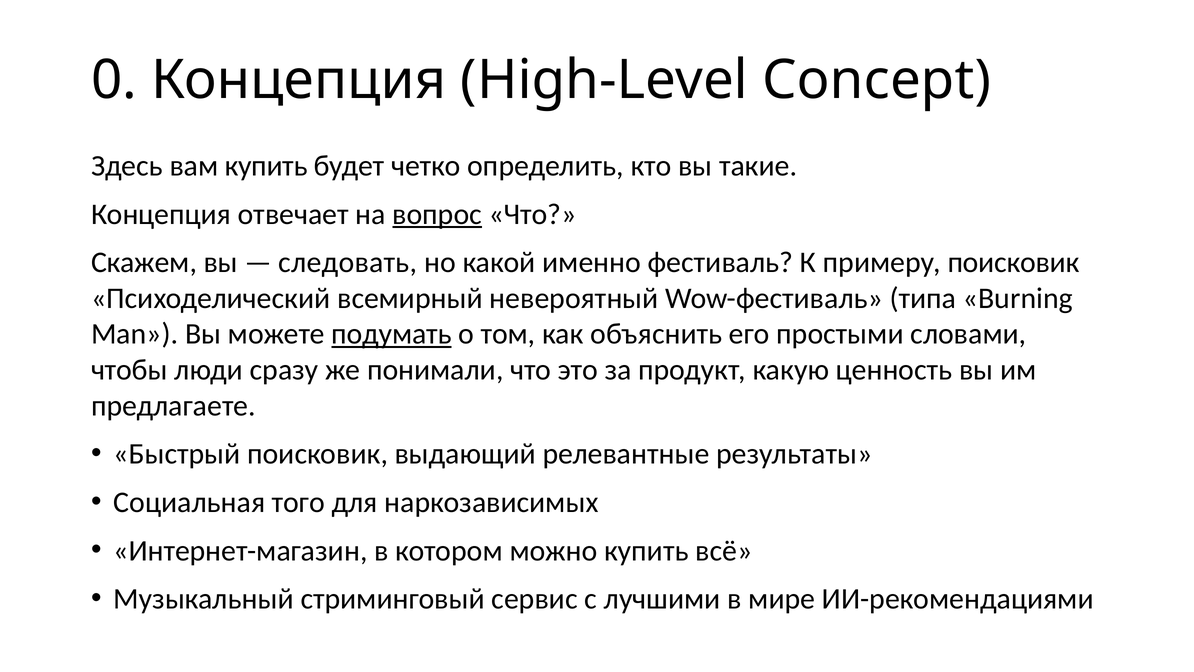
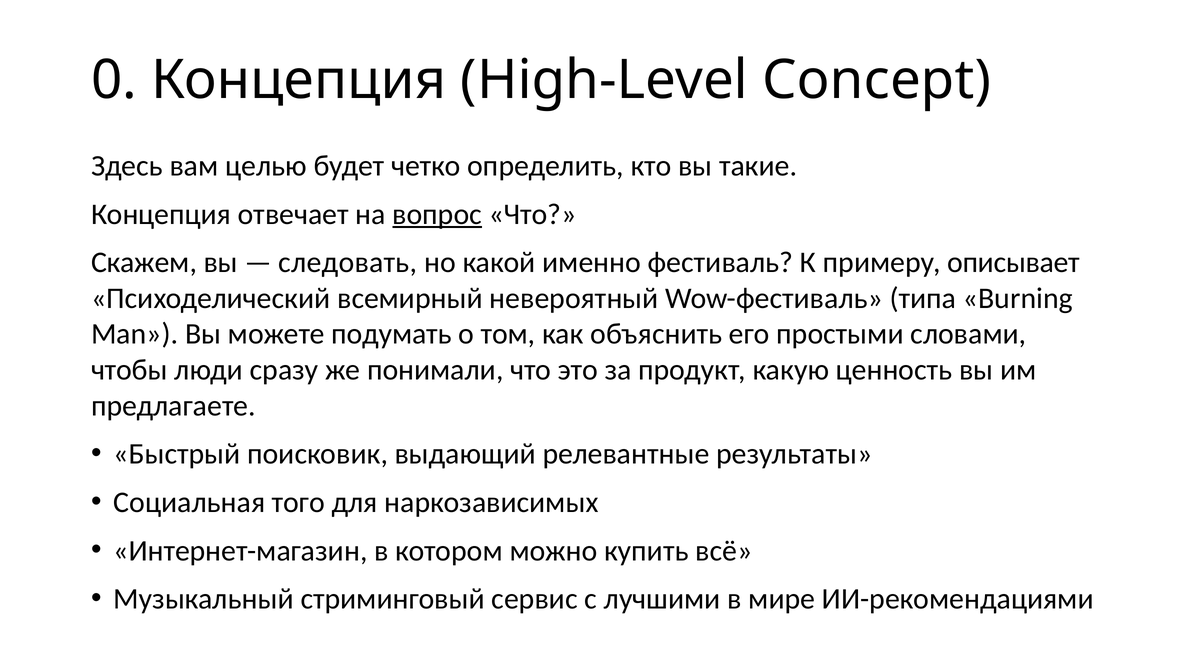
вам купить: купить -> целью (266, 166)
примеру поисковик: поисковик -> описывает (1014, 262)
подумать underline: present -> none (392, 334)
